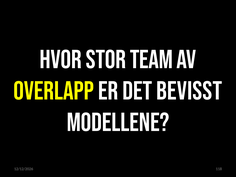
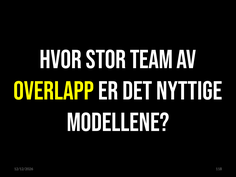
BEVISST: BEVISST -> NYTTIGE (189, 91)
